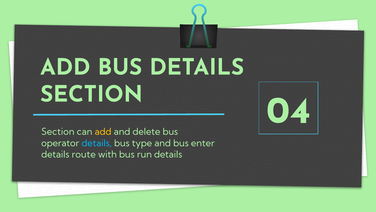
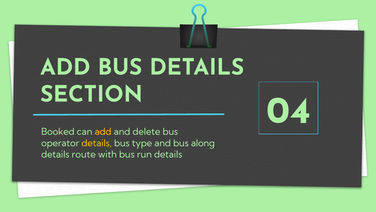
Section: Section -> Booked (58, 132)
details colour: light blue -> yellow (97, 143)
enter: enter -> along (203, 143)
